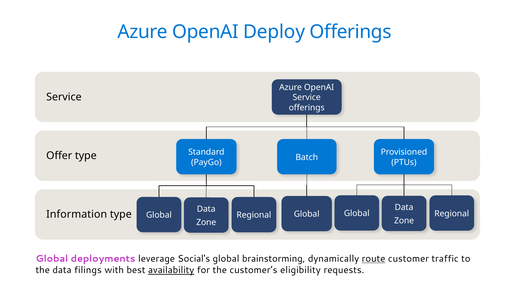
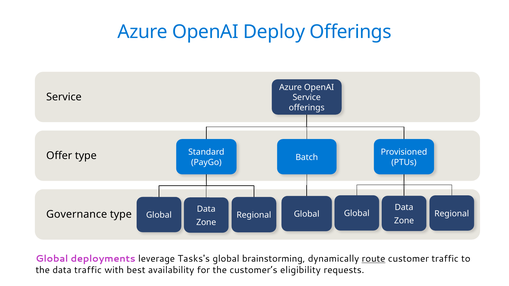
Information: Information -> Governance (77, 215)
Social's: Social's -> Tasks's (194, 259)
data filings: filings -> traffic (88, 270)
availability underline: present -> none (171, 270)
